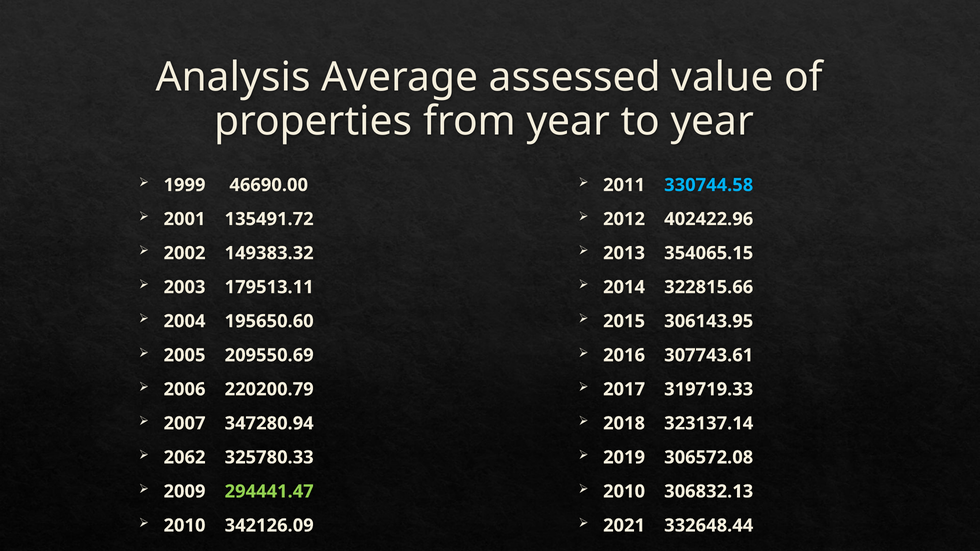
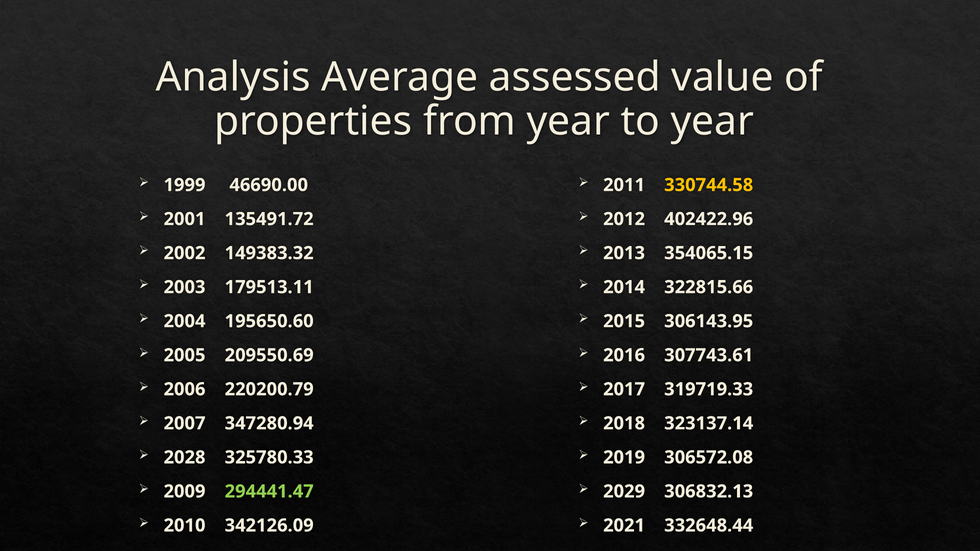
330744.58 colour: light blue -> yellow (709, 185)
2062: 2062 -> 2028 (185, 458)
2010: 2010 -> 2029 (624, 492)
